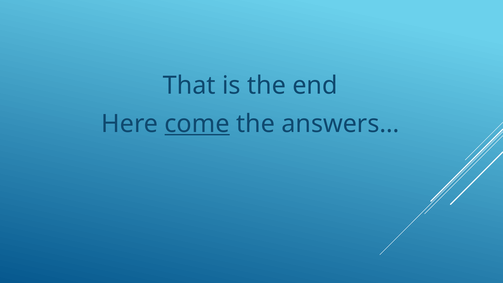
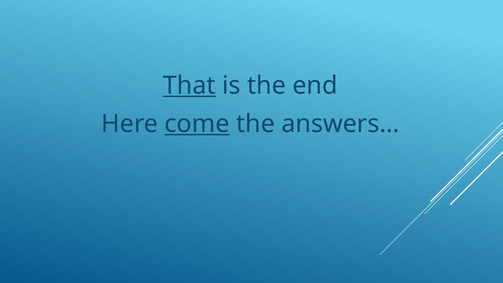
That underline: none -> present (189, 85)
